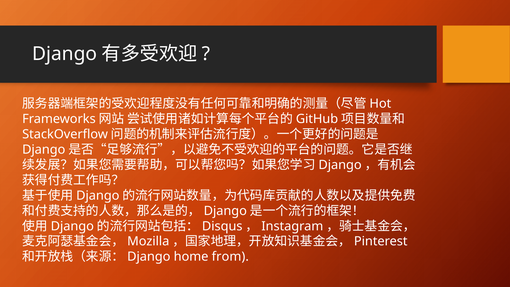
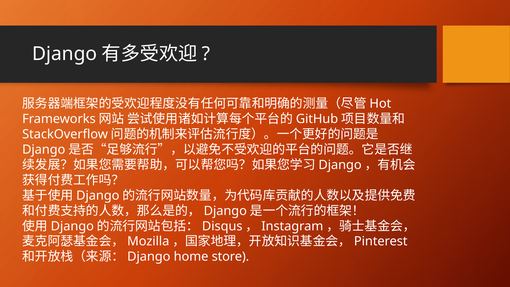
from: from -> store (230, 257)
